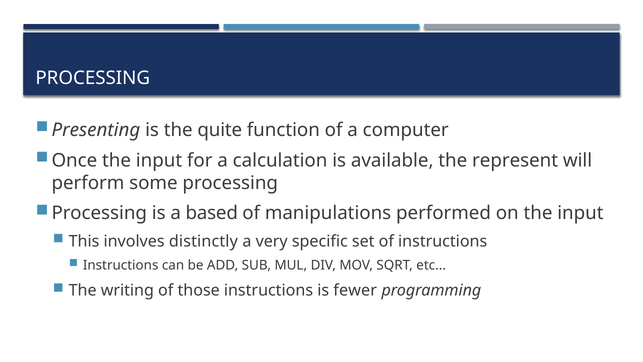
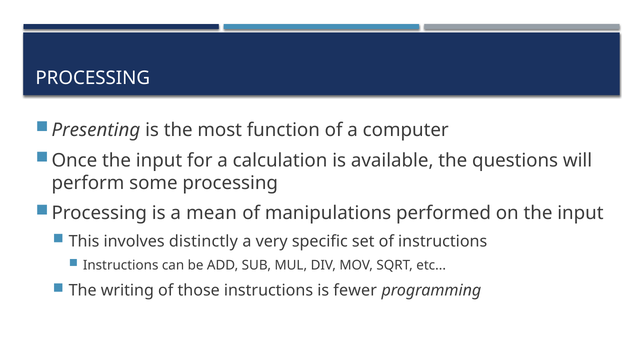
quite: quite -> most (220, 130)
represent: represent -> questions (515, 160)
based: based -> mean (212, 213)
